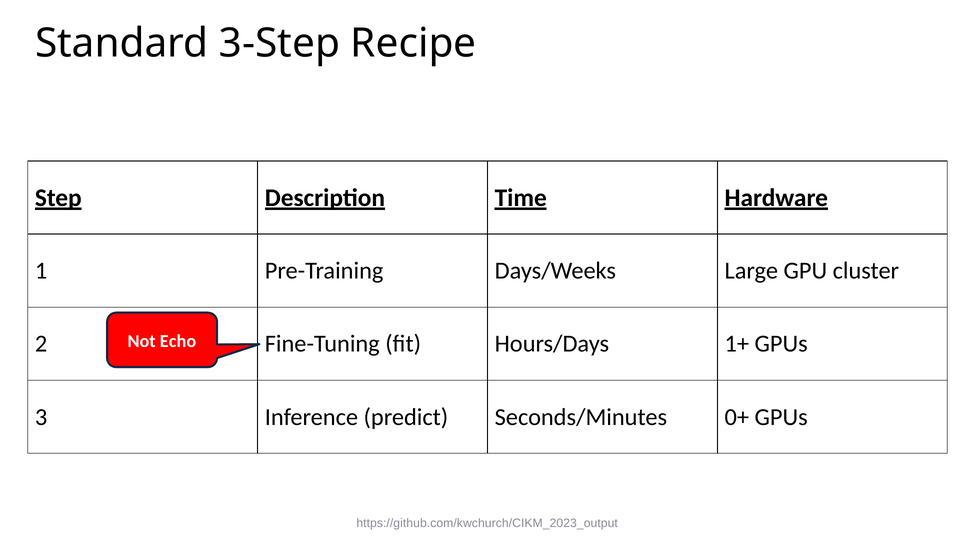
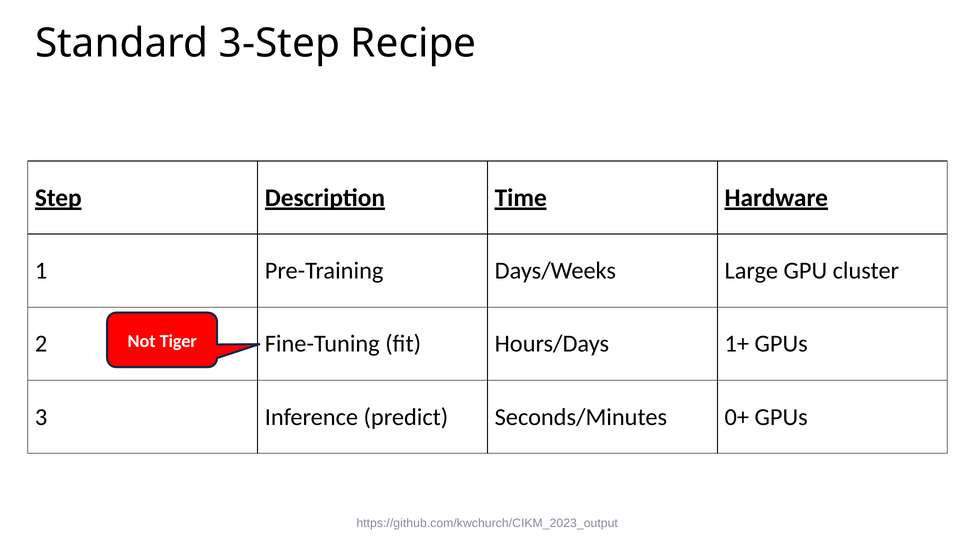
Echo: Echo -> Tiger (178, 341)
